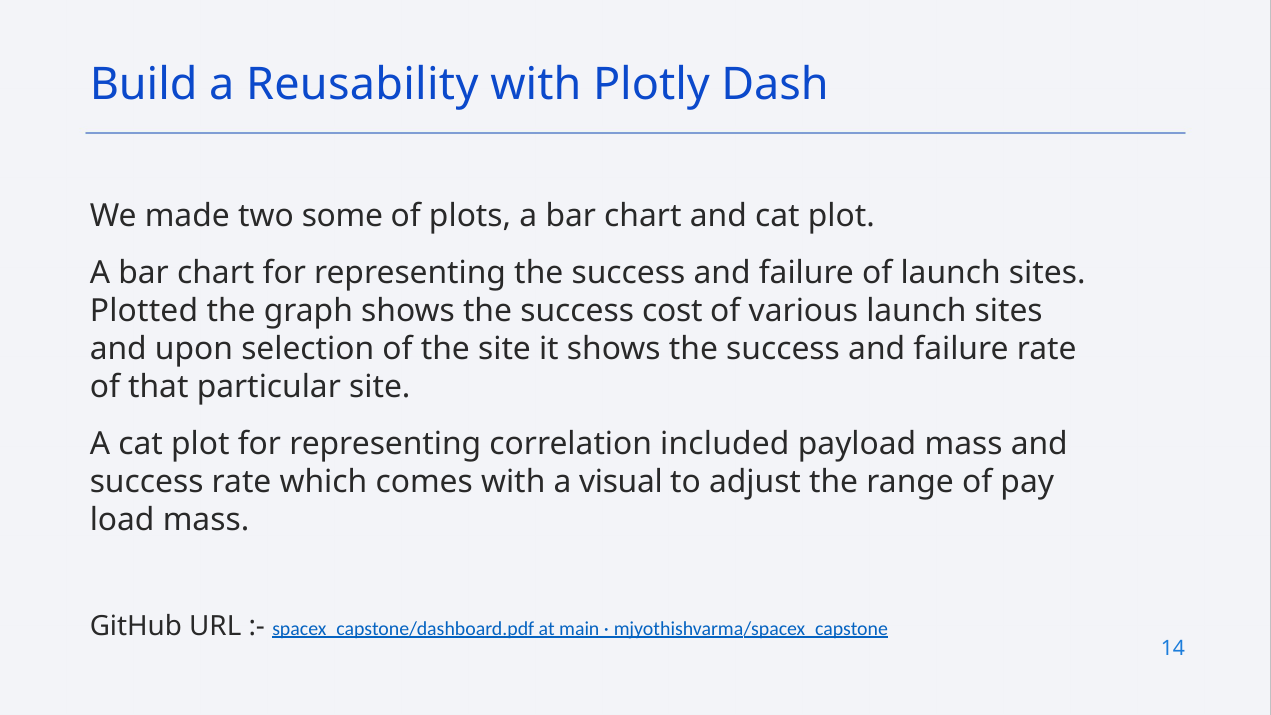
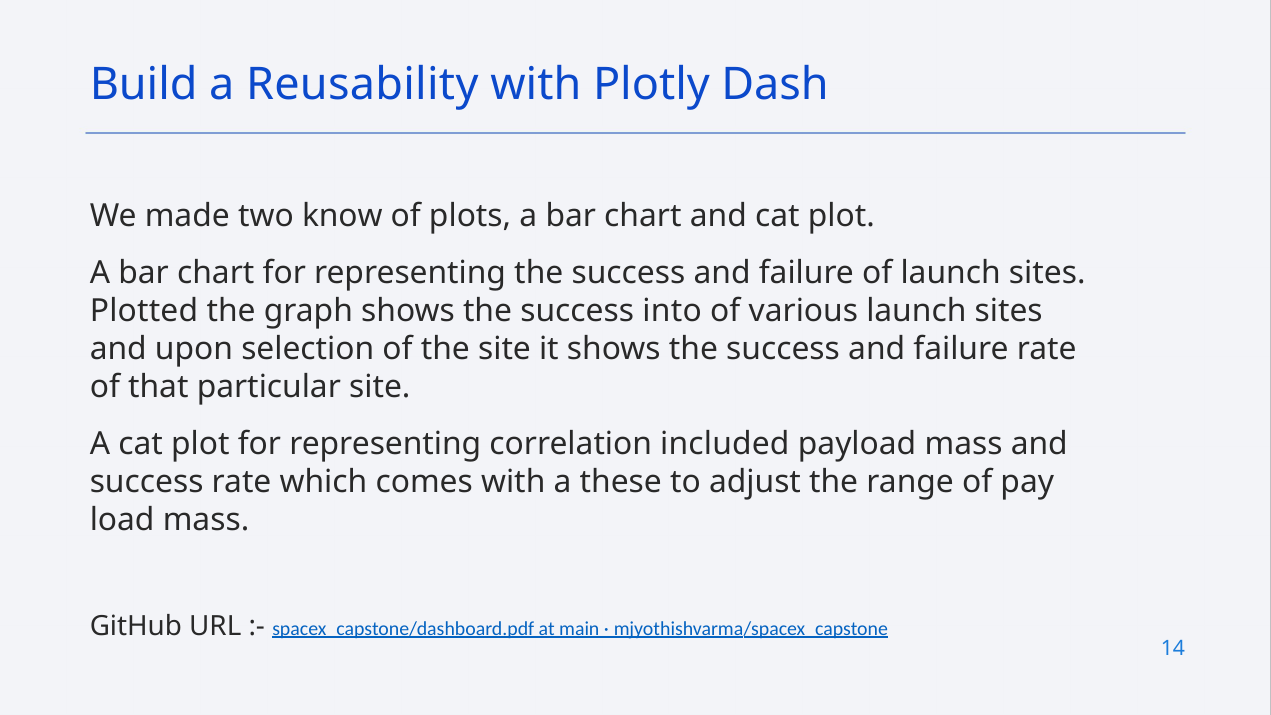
some: some -> know (342, 216)
cost: cost -> into (672, 311)
visual: visual -> these (621, 482)
